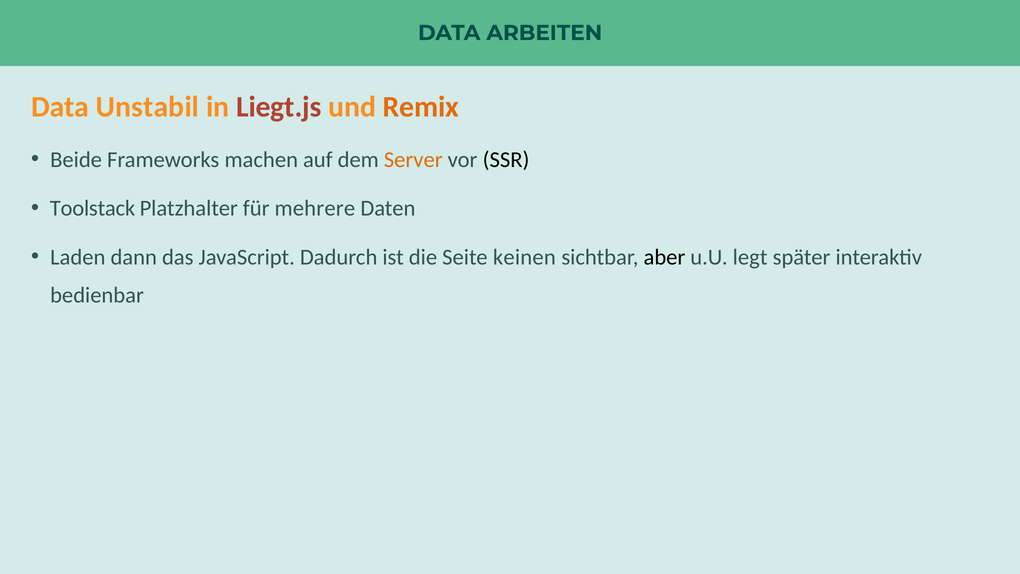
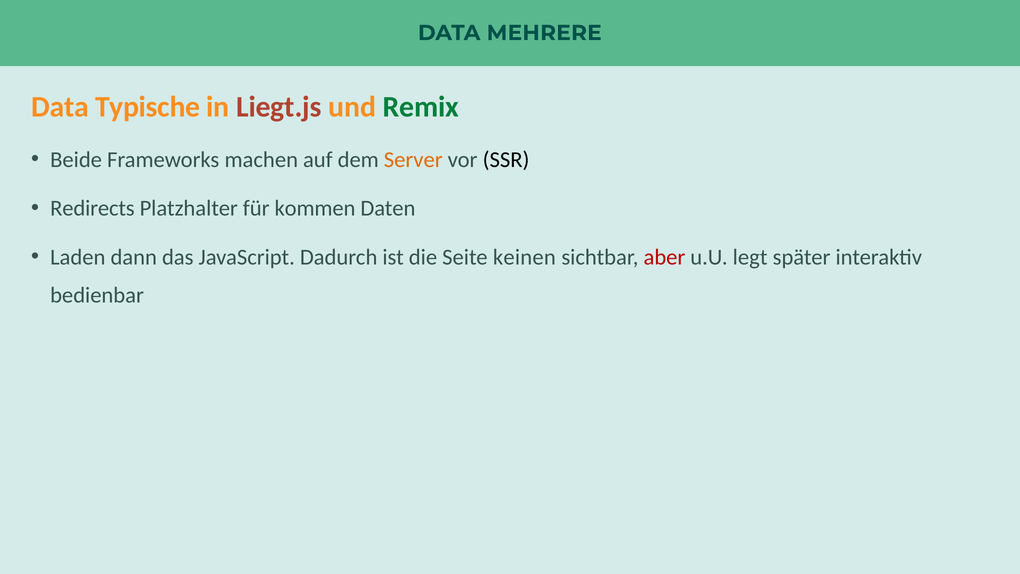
ARBEITEN: ARBEITEN -> MEHRERE (544, 33)
Unstabil: Unstabil -> Typische (148, 107)
Remix colour: orange -> green (421, 107)
Toolstack: Toolstack -> Redirects (92, 208)
mehrere: mehrere -> kommen (315, 208)
aber colour: black -> red (664, 257)
